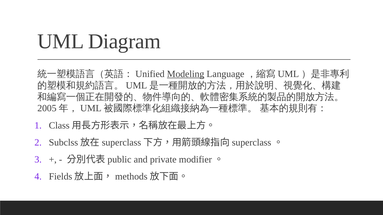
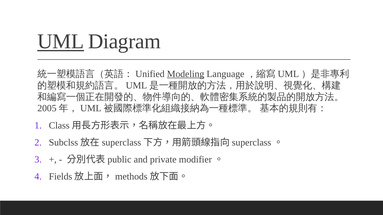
UML underline: none -> present (61, 42)
